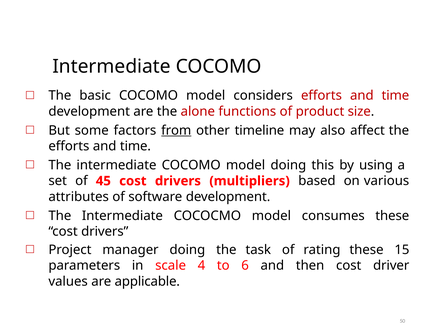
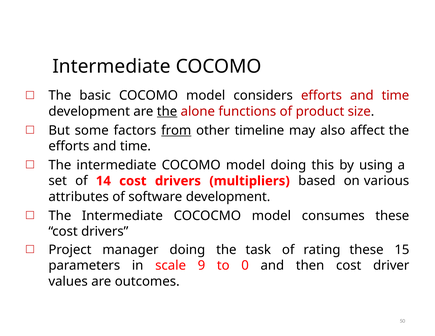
the underline: none -> present (167, 111)
45: 45 -> 14 (103, 181)
4: 4 -> 9 (201, 266)
6: 6 -> 0 (245, 266)
applicable: applicable -> outcomes (147, 282)
